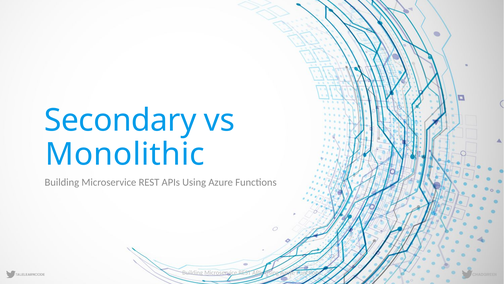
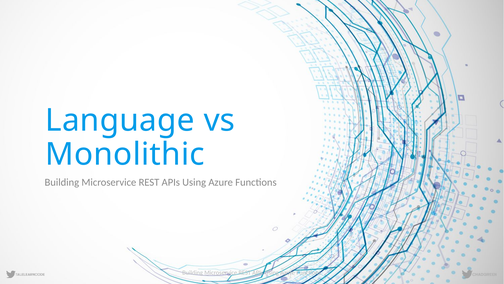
Secondary: Secondary -> Language (120, 120)
